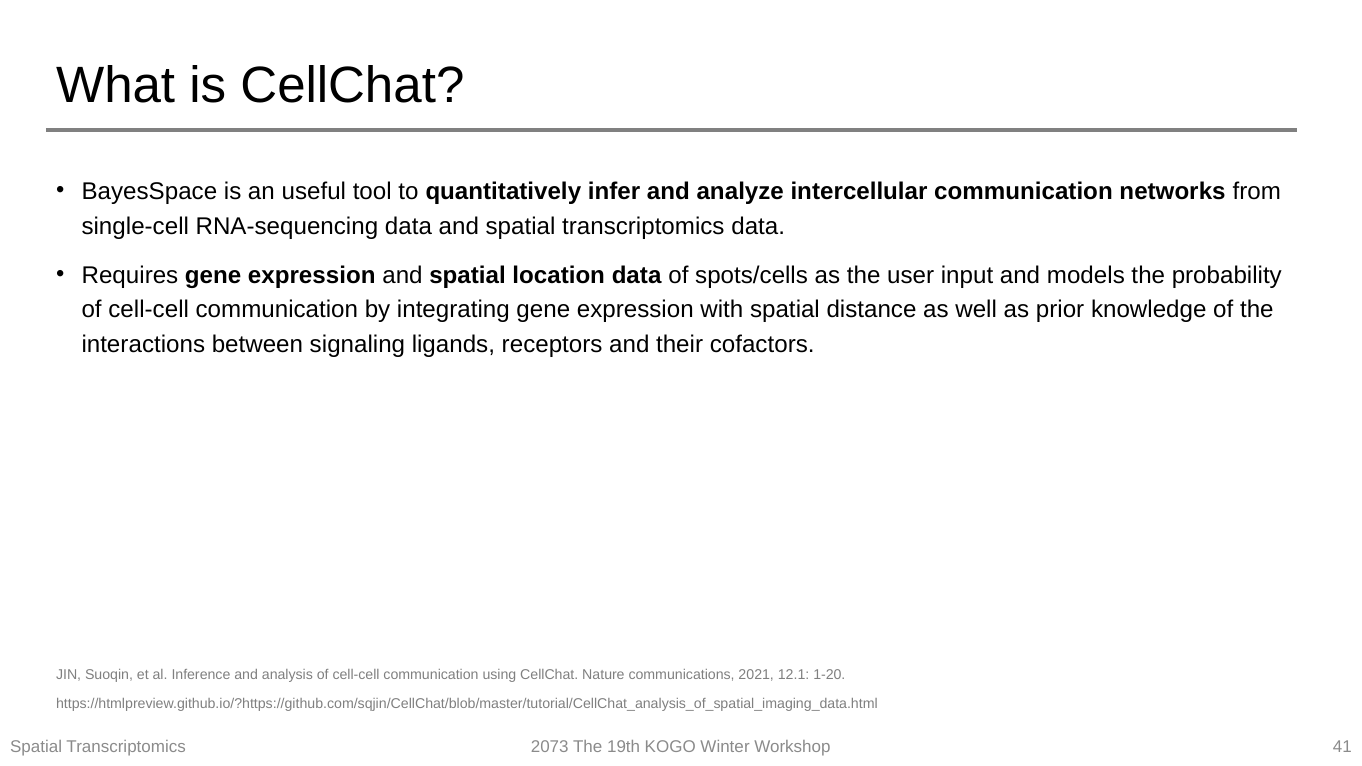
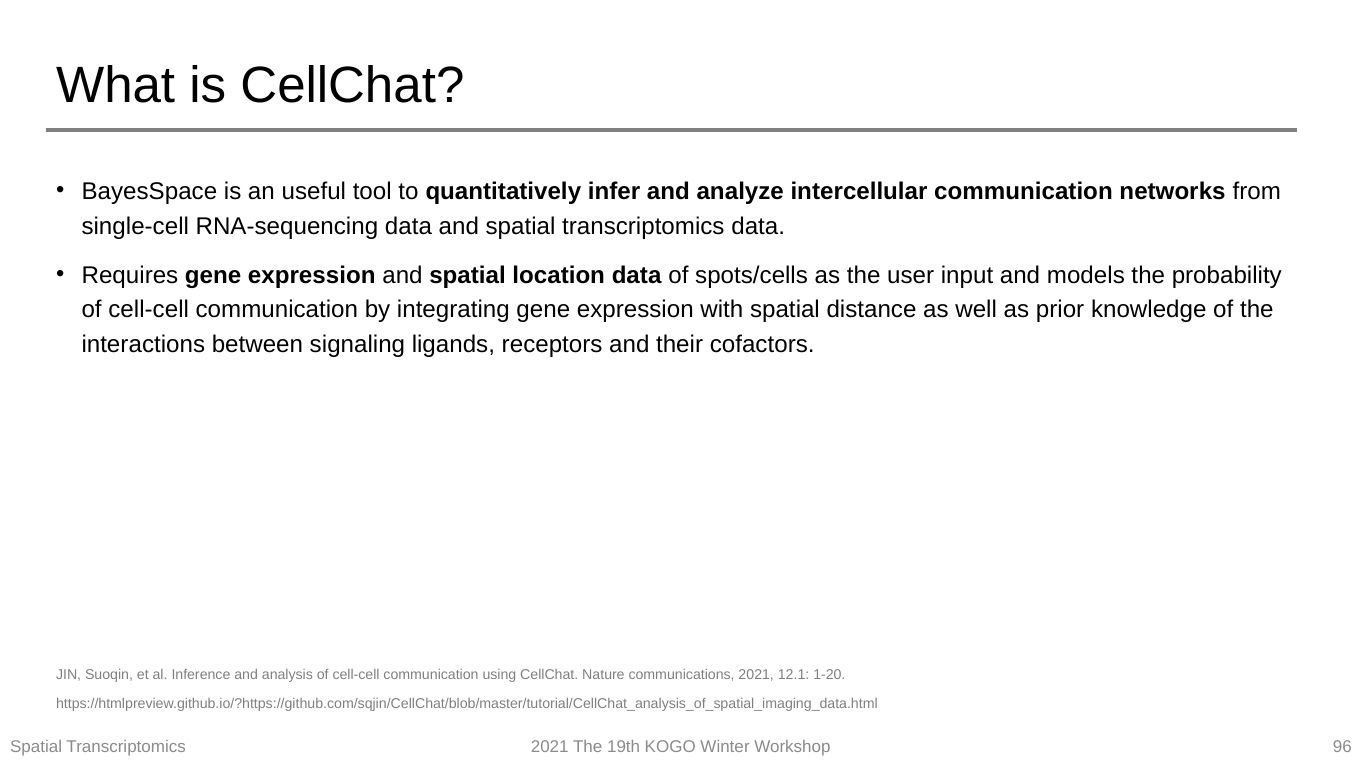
2073: 2073 -> 2021 (550, 747)
41: 41 -> 96 (1342, 747)
